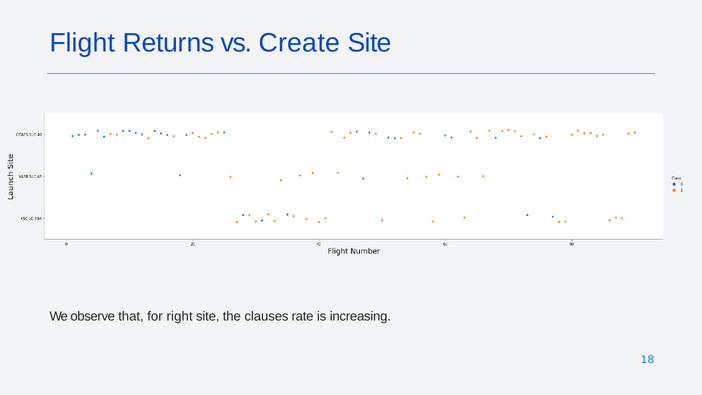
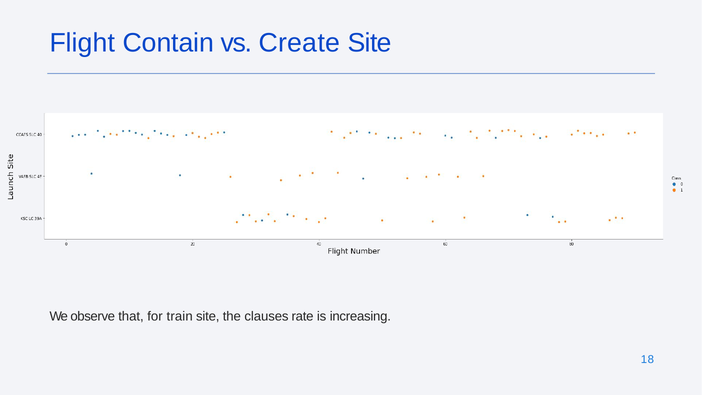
Returns: Returns -> Contain (168, 43)
right: right -> train (180, 316)
